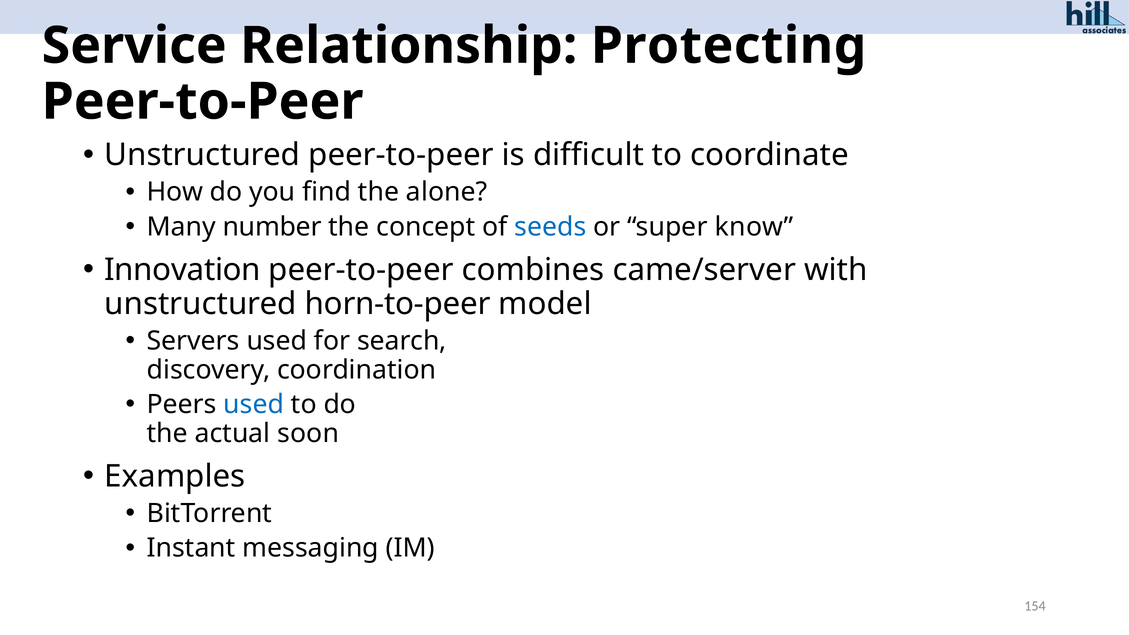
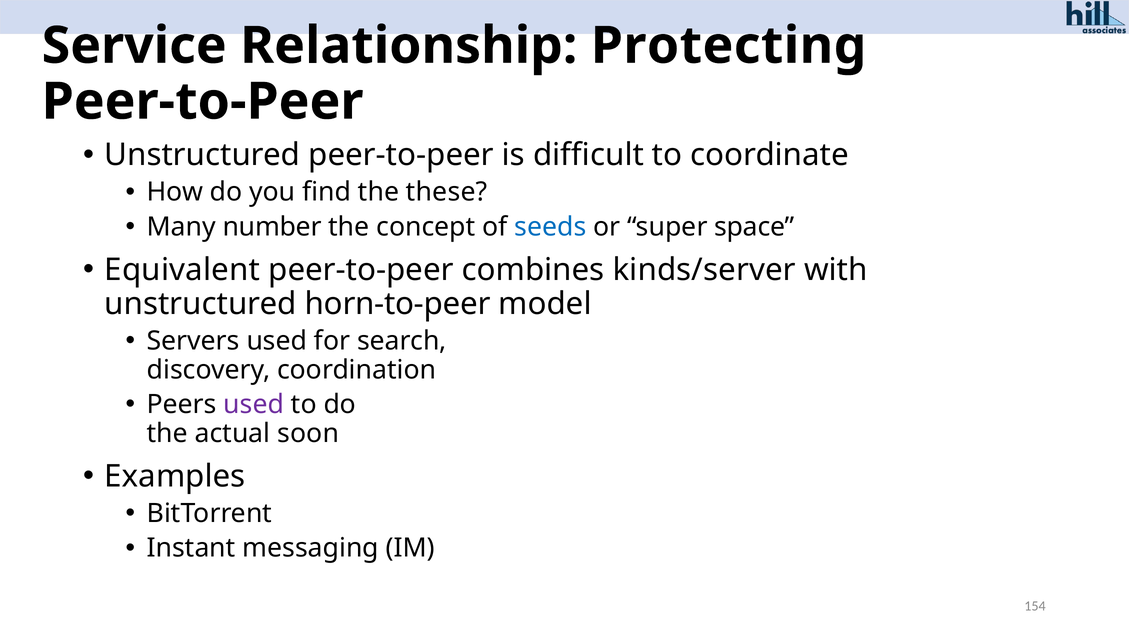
alone: alone -> these (447, 192)
know: know -> space (754, 227)
Innovation: Innovation -> Equivalent (182, 270)
came/server: came/server -> kinds/server (704, 270)
used colour: blue -> purple (254, 404)
